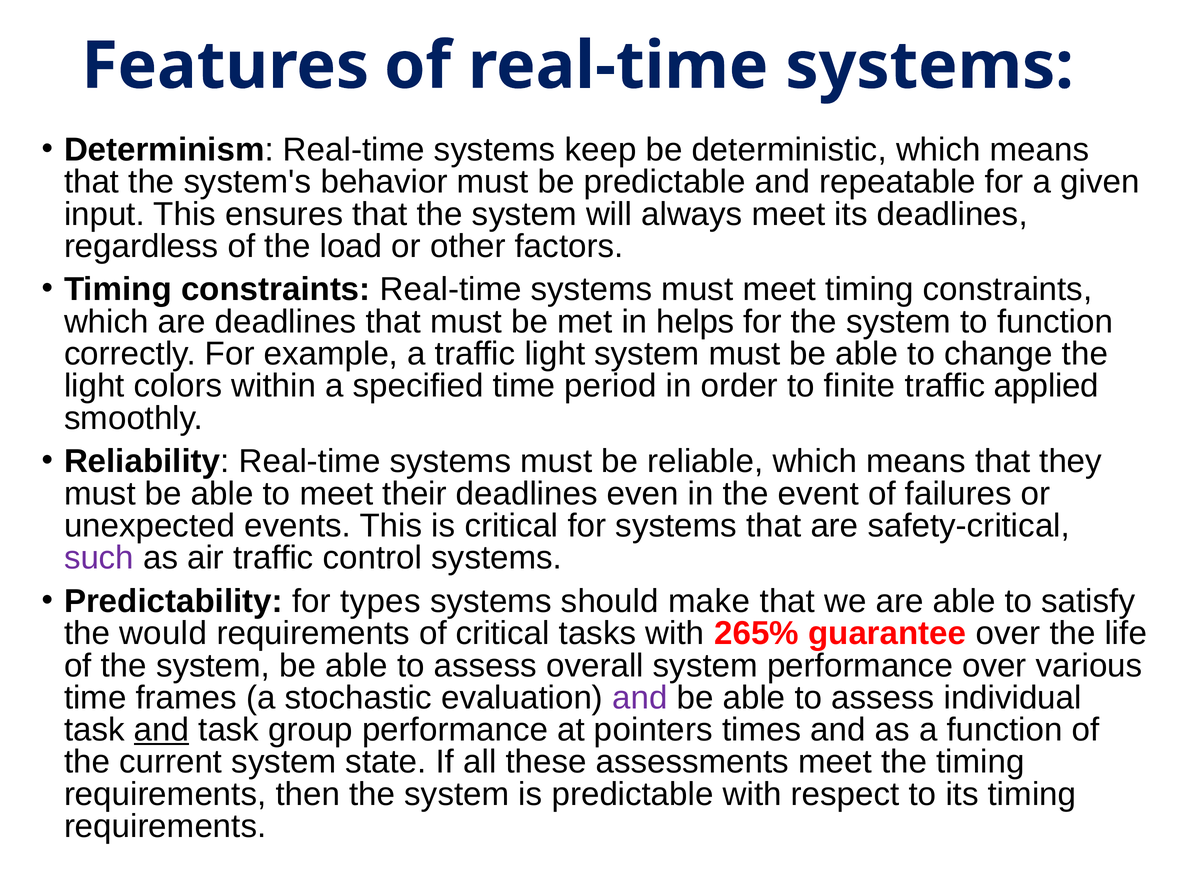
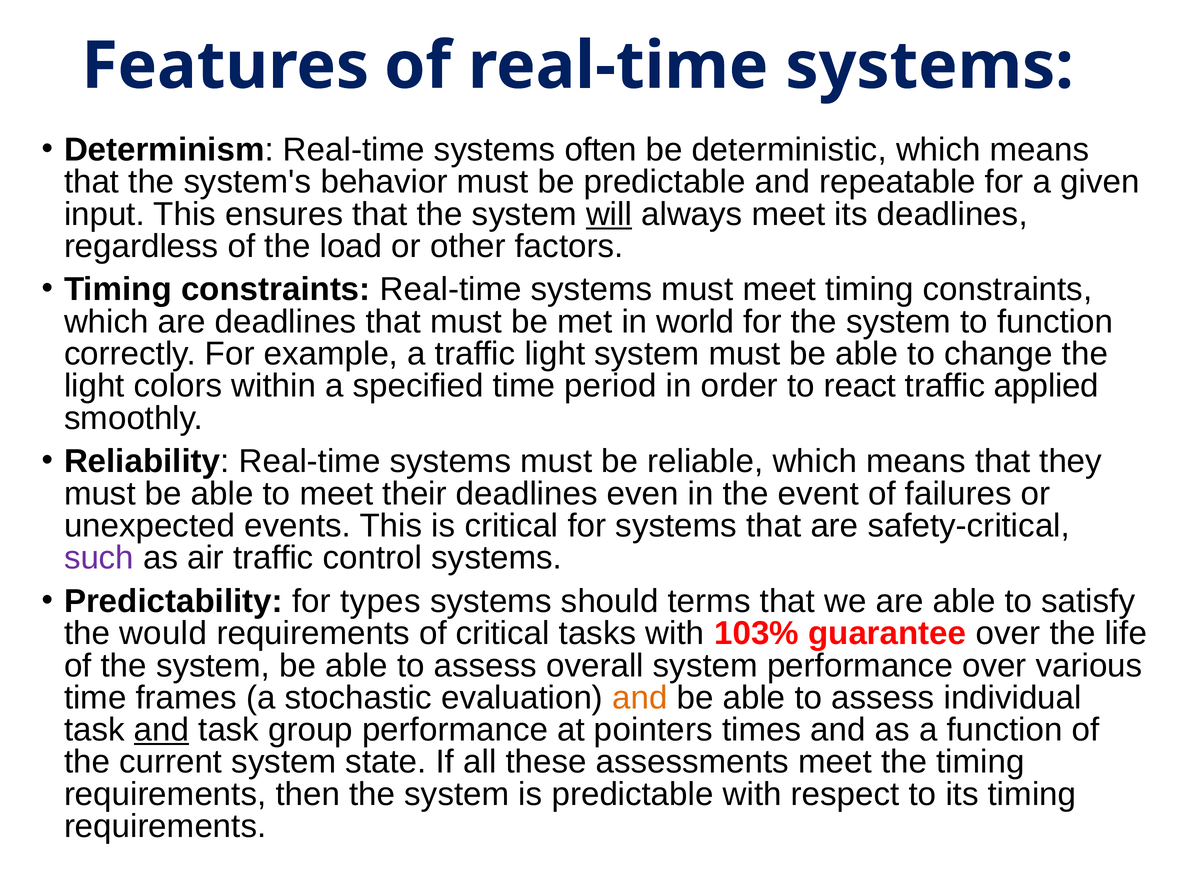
keep: keep -> often (601, 150)
will underline: none -> present (609, 214)
helps: helps -> world (695, 322)
finite: finite -> react (860, 386)
make: make -> terms (709, 601)
265%: 265% -> 103% (757, 634)
and colour: purple -> orange (640, 698)
